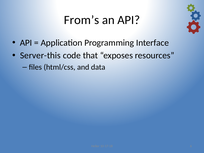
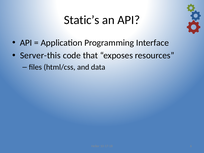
From’s: From’s -> Static’s (82, 20)
